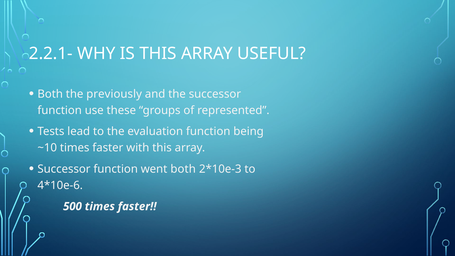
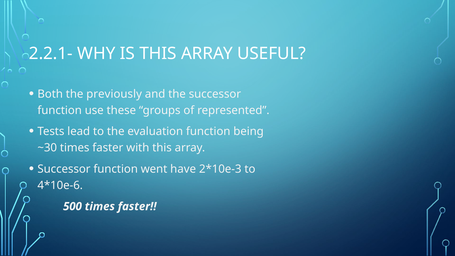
~10: ~10 -> ~30 (47, 148)
went both: both -> have (183, 169)
